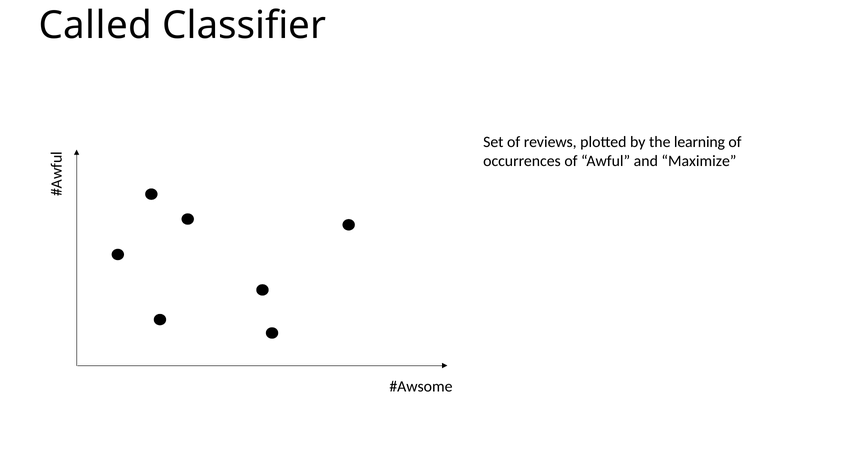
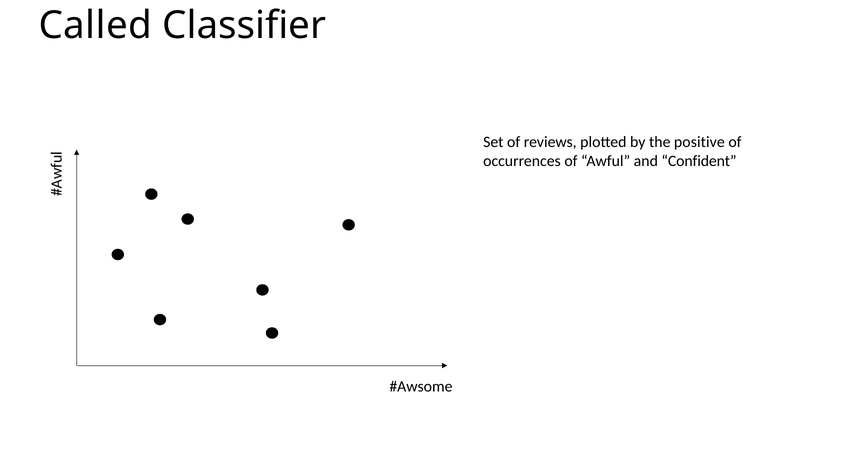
learning: learning -> positive (699, 142)
Maximize: Maximize -> Confident (699, 161)
